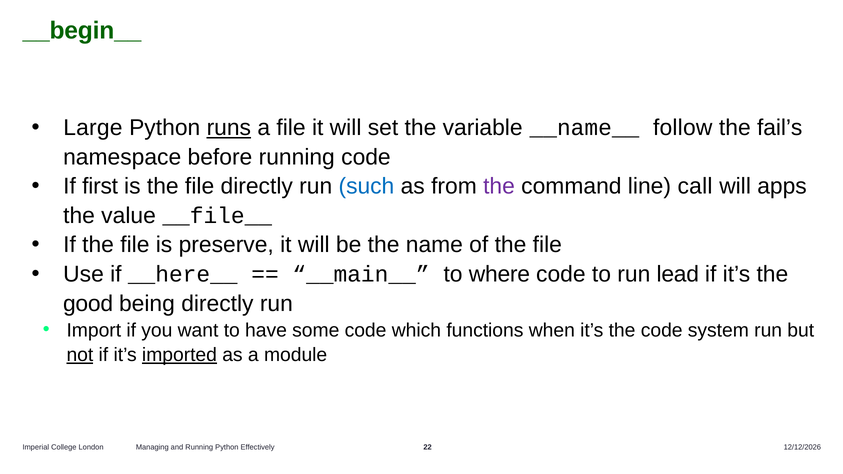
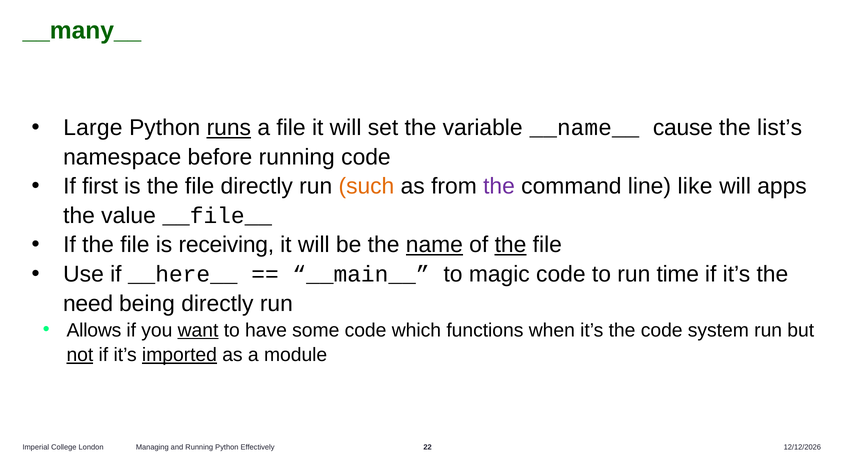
__begin__: __begin__ -> __many__ (82, 31)
follow: follow -> cause (683, 128)
fail’s: fail’s -> list’s (780, 128)
such colour: blue -> orange (366, 186)
call: call -> like (695, 186)
preserve: preserve -> receiving (226, 245)
name underline: none -> present (434, 245)
the underline: none -> present (510, 245)
where: where -> magic (499, 274)
lead: lead -> time (678, 274)
good: good -> need (88, 304)
Import: Import -> Allows (94, 330)
want underline: none -> present (198, 330)
